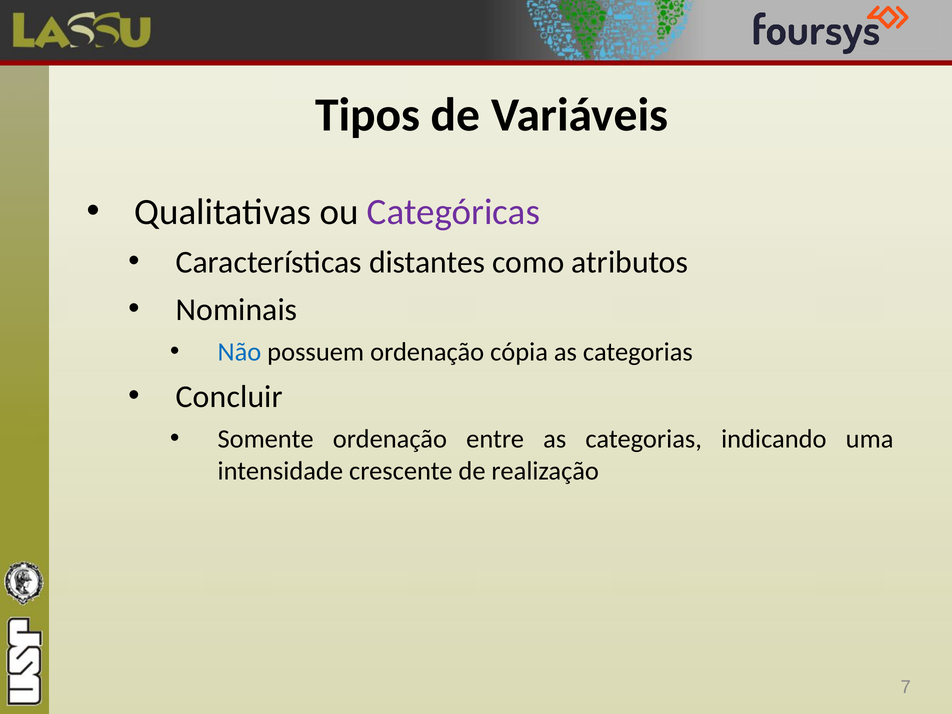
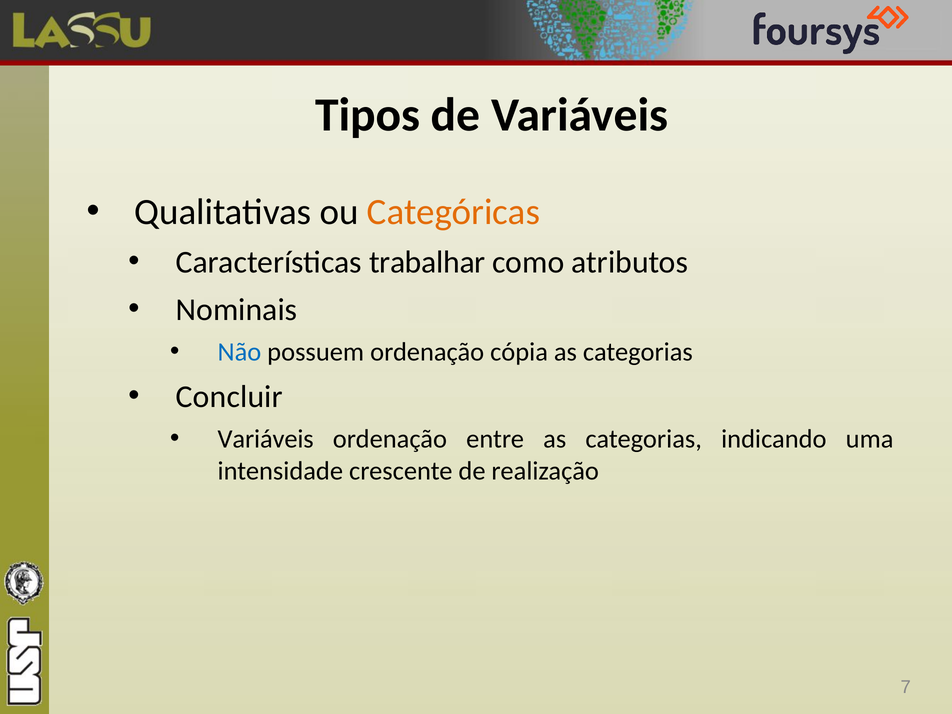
Categóricas colour: purple -> orange (453, 212)
distantes: distantes -> trabalhar (427, 262)
Somente: Somente -> Variáveis (266, 439)
